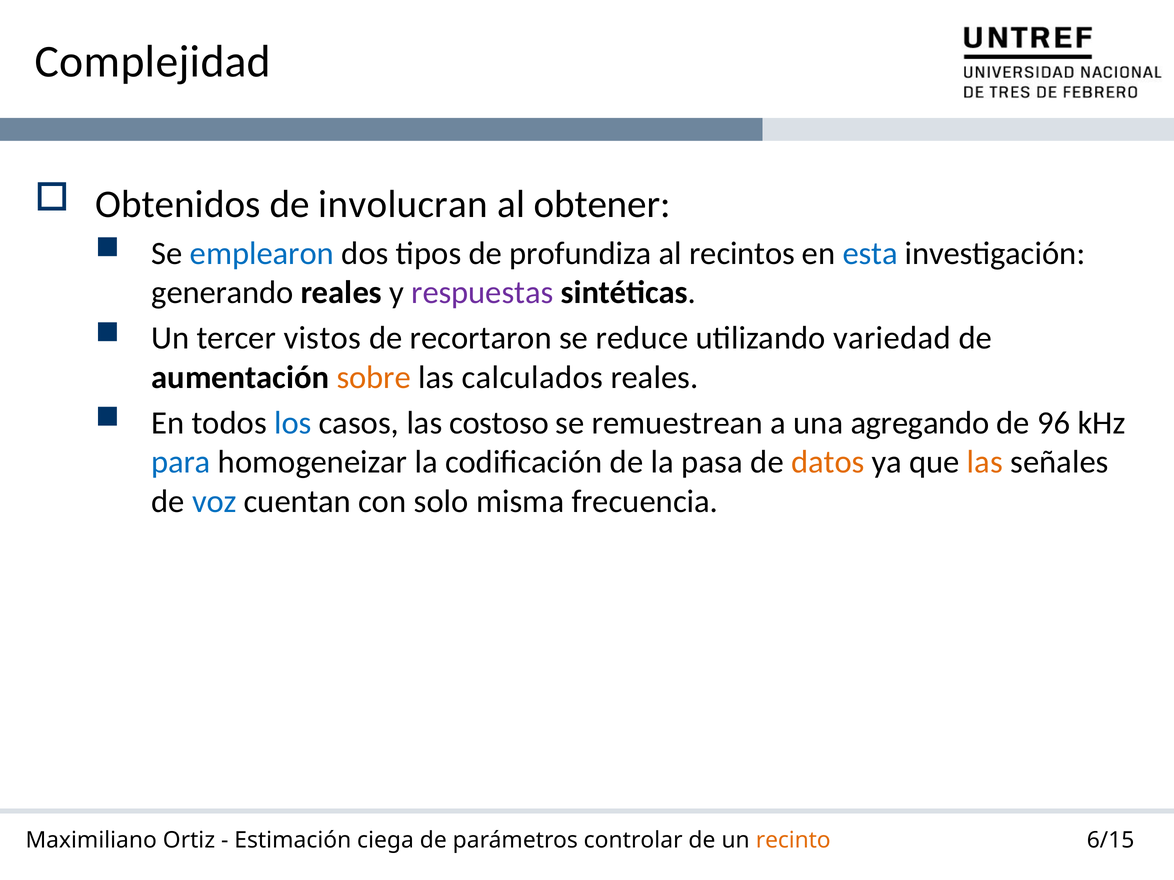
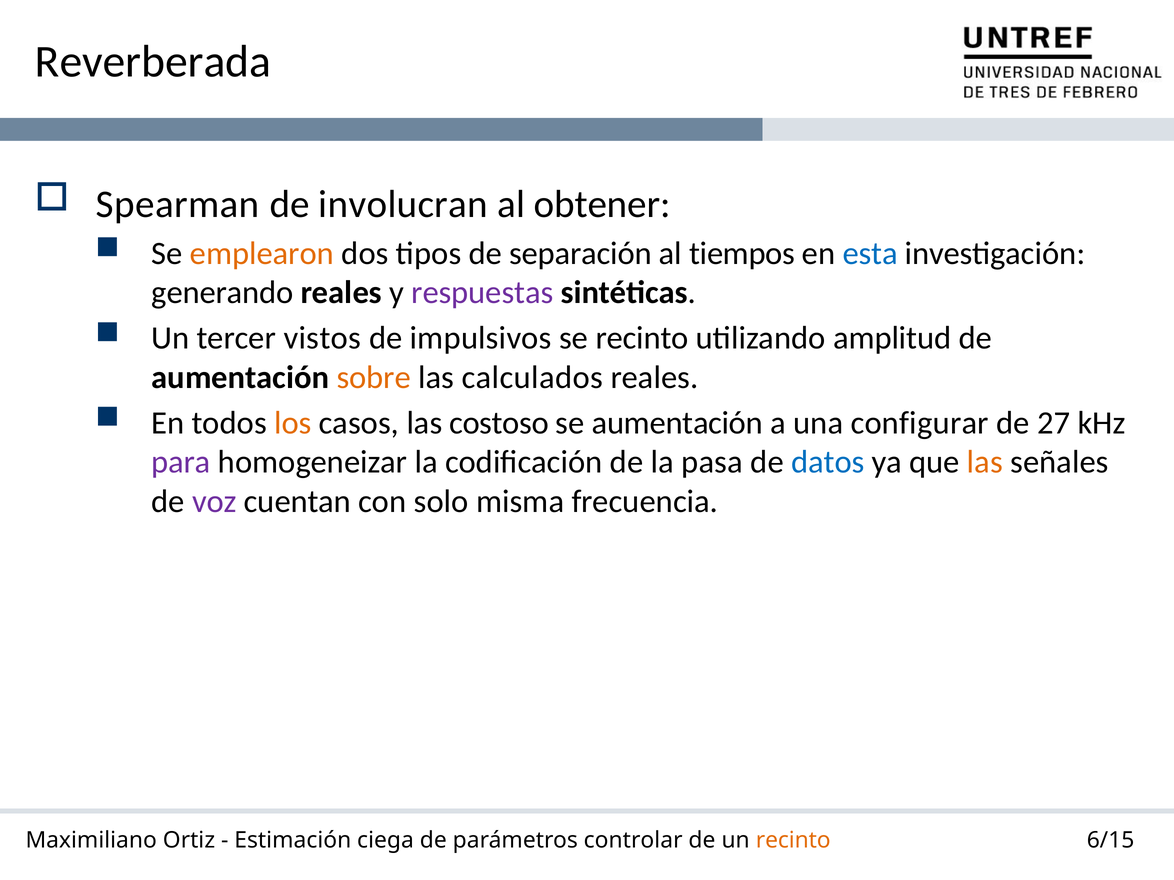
Complejidad: Complejidad -> Reverberada (153, 62)
Obtenidos: Obtenidos -> Spearman (178, 204)
emplearon colour: blue -> orange (262, 253)
profundiza: profundiza -> separación (581, 253)
recintos: recintos -> tiempos (742, 253)
recortaron: recortaron -> impulsivos (481, 338)
se reduce: reduce -> recinto (642, 338)
variedad: variedad -> amplitud (892, 338)
los colour: blue -> orange (293, 423)
se remuestrean: remuestrean -> aumentación (677, 423)
agregando: agregando -> configurar (920, 423)
96: 96 -> 27 (1054, 423)
para colour: blue -> purple (181, 462)
datos colour: orange -> blue (828, 462)
voz colour: blue -> purple (214, 502)
